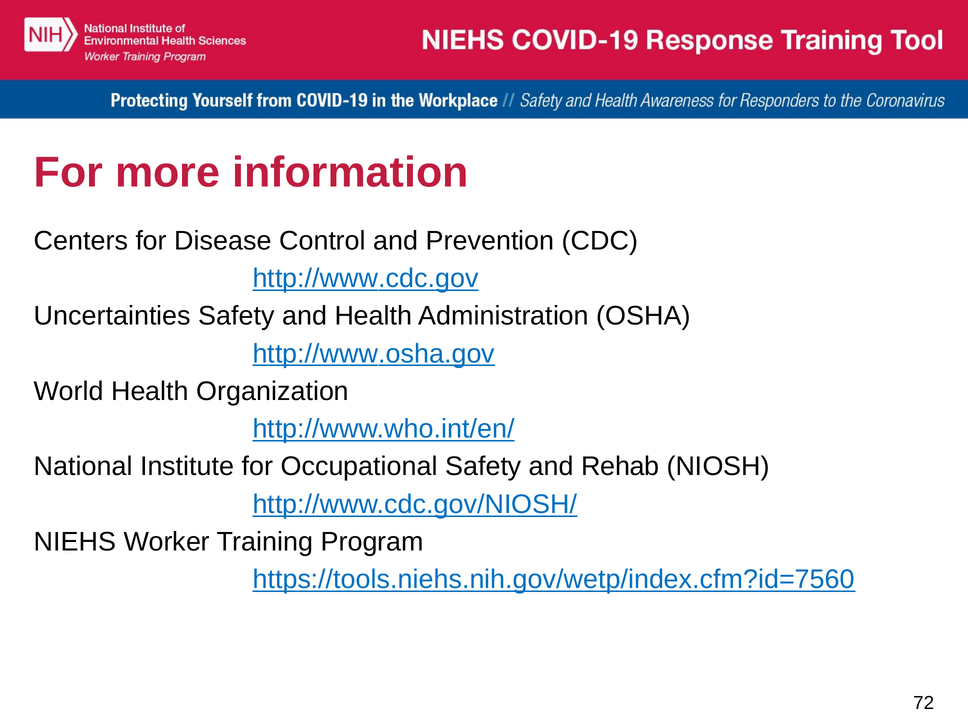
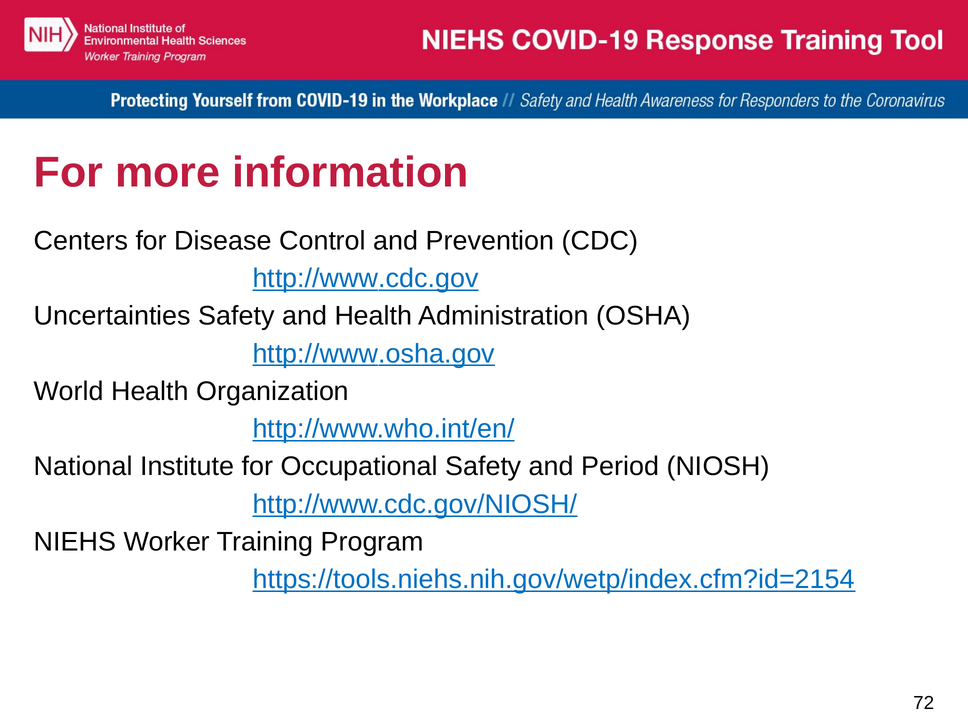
Rehab: Rehab -> Period (620, 467)
https://tools.niehs.nih.gov/wetp/index.cfm?id=7560: https://tools.niehs.nih.gov/wetp/index.cfm?id=7560 -> https://tools.niehs.nih.gov/wetp/index.cfm?id=2154 (554, 580)
